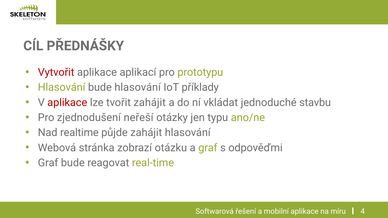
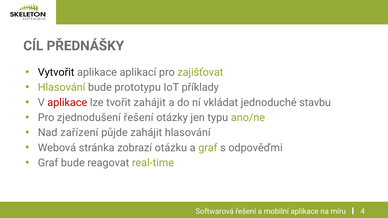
Vytvořit colour: red -> black (56, 72)
prototypu: prototypu -> zajišťovat (200, 72)
bude hlasování: hlasování -> prototypu (138, 88)
zjednodušení neřeší: neřeší -> řešení (139, 118)
realtime: realtime -> zařízení (79, 133)
